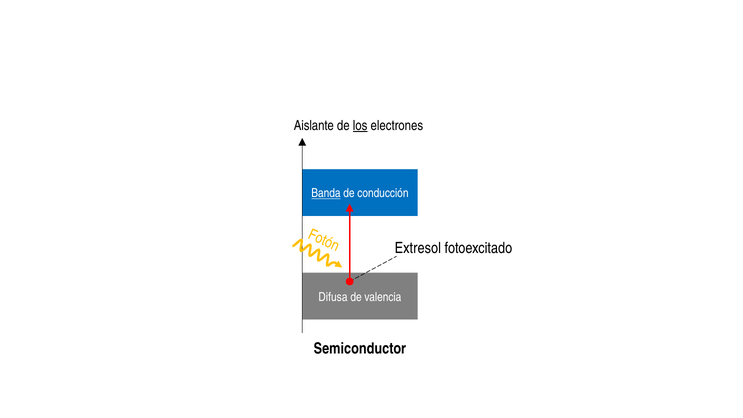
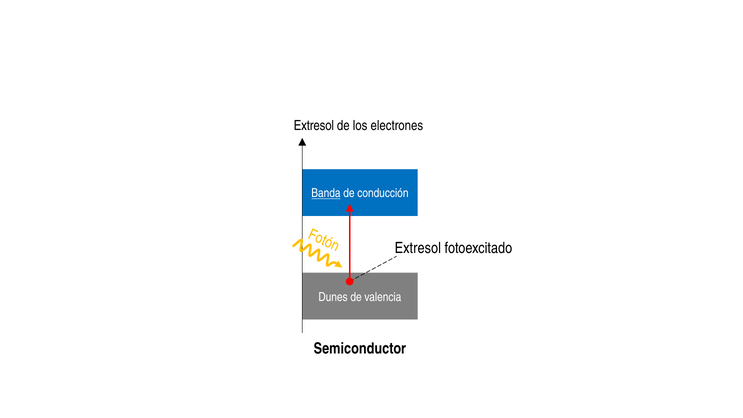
Aislante: Aislante -> Extresol (314, 125)
los underline: present -> none (360, 125)
Difusa: Difusa -> Dunes (333, 297)
